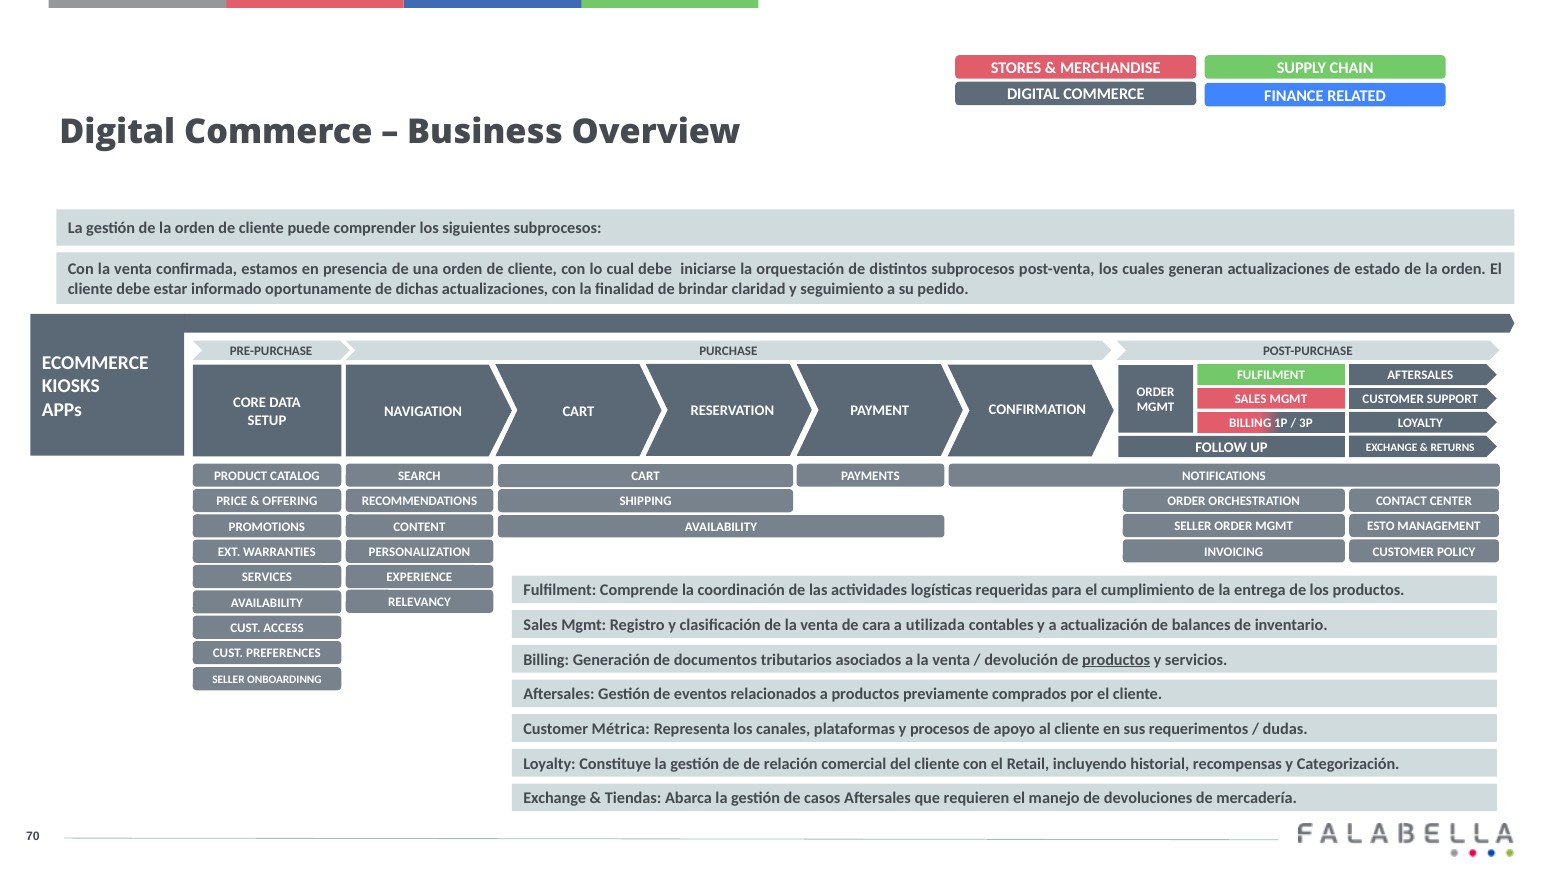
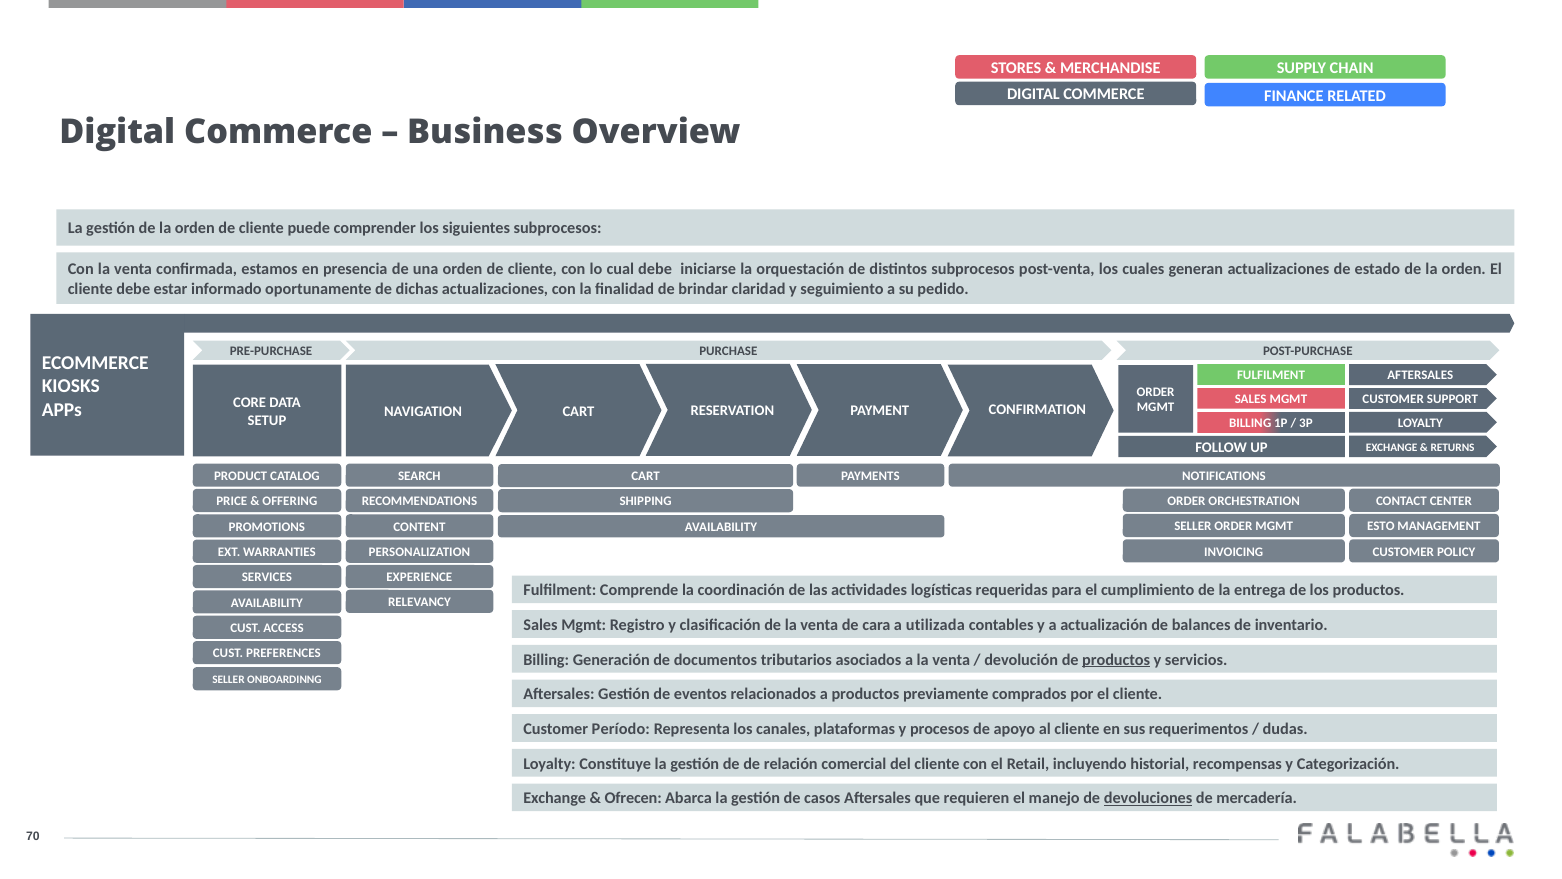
Métrica: Métrica -> Período (621, 729)
Tiendas: Tiendas -> Ofrecen (633, 798)
devoluciones underline: none -> present (1148, 798)
